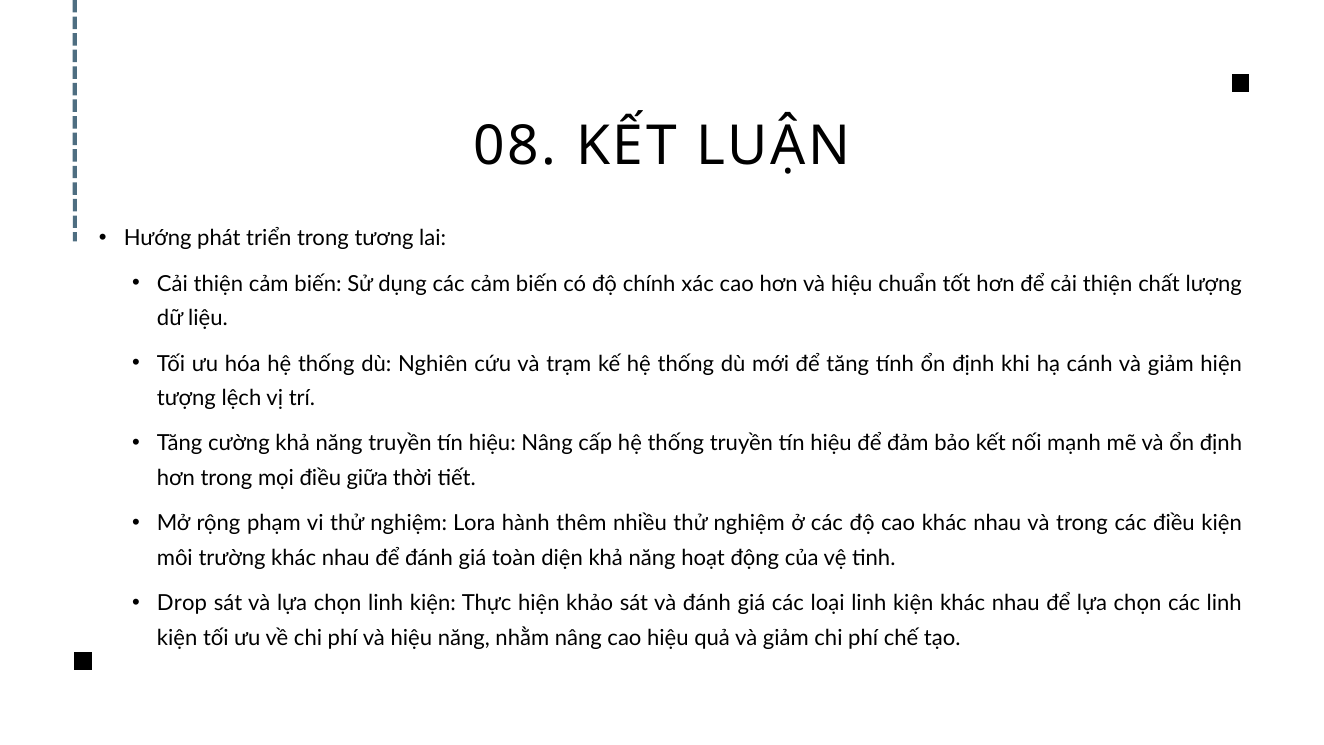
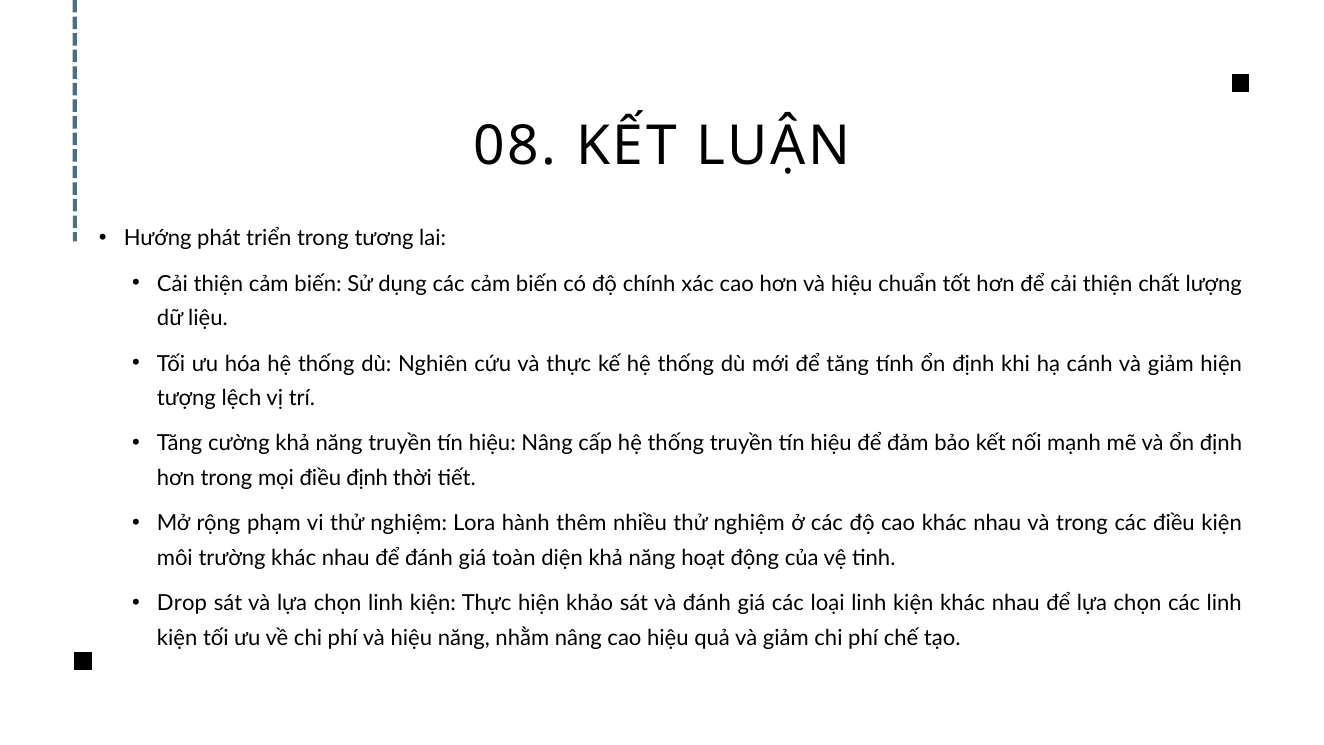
và trạm: trạm -> thực (569, 364)
điều giữa: giữa -> định (367, 478)
